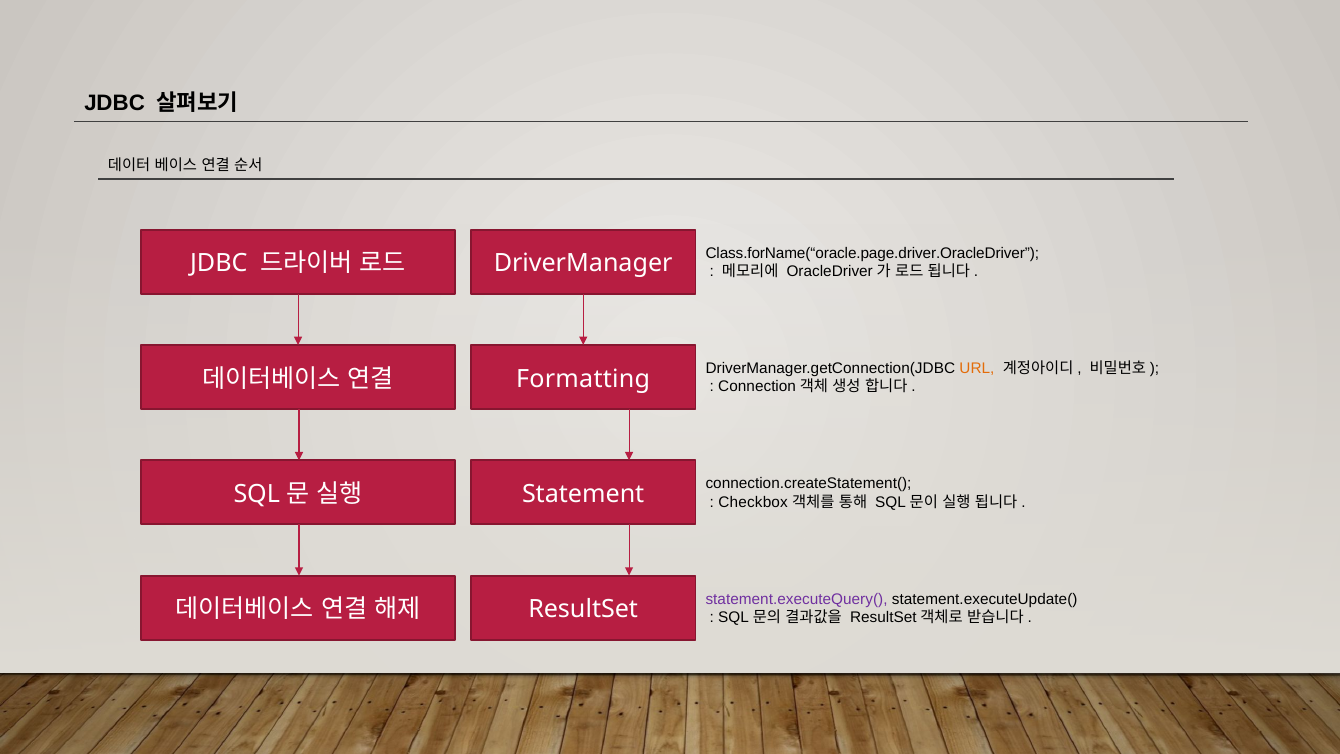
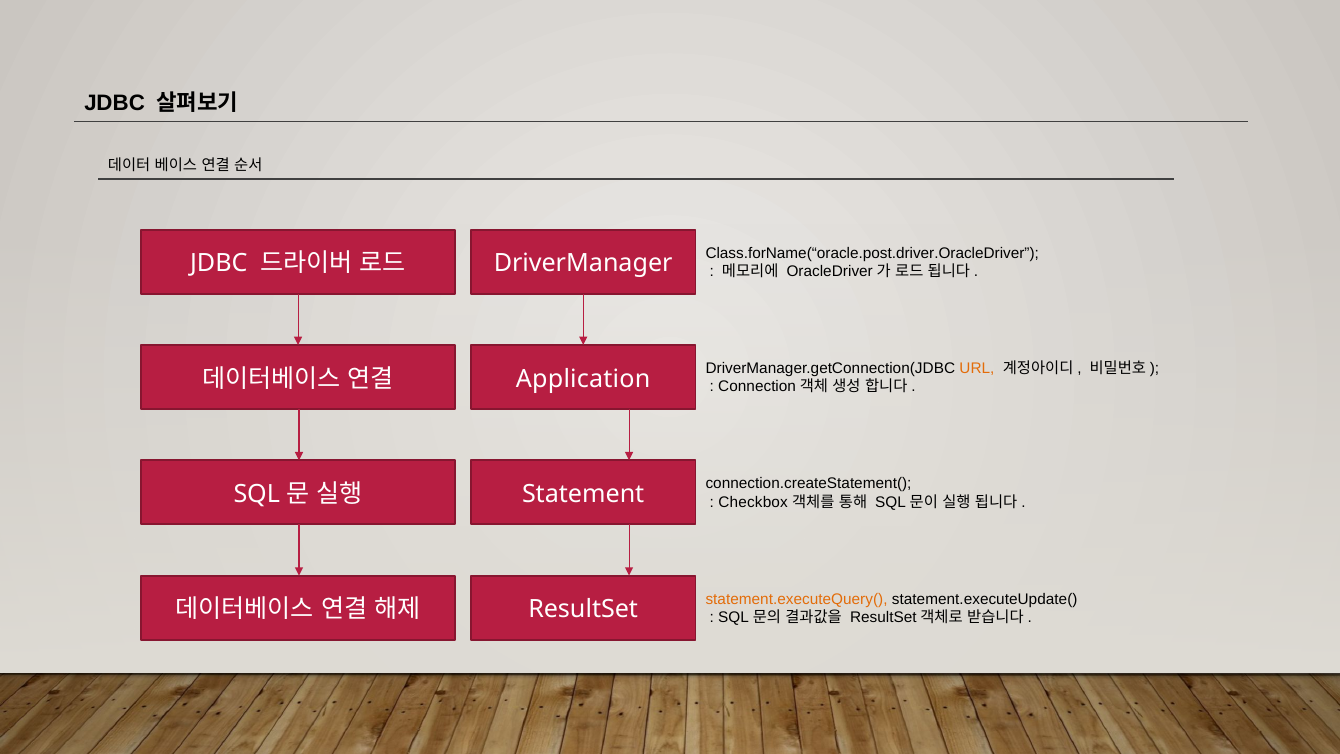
Class.forName(“oracle.page.driver.OracleDriver: Class.forName(“oracle.page.driver.OracleDriver -> Class.forName(“oracle.post.driver.OracleDriver (872, 253)
Formatting: Formatting -> Application (583, 379)
statement.executeQuery( colour: purple -> orange (797, 599)
